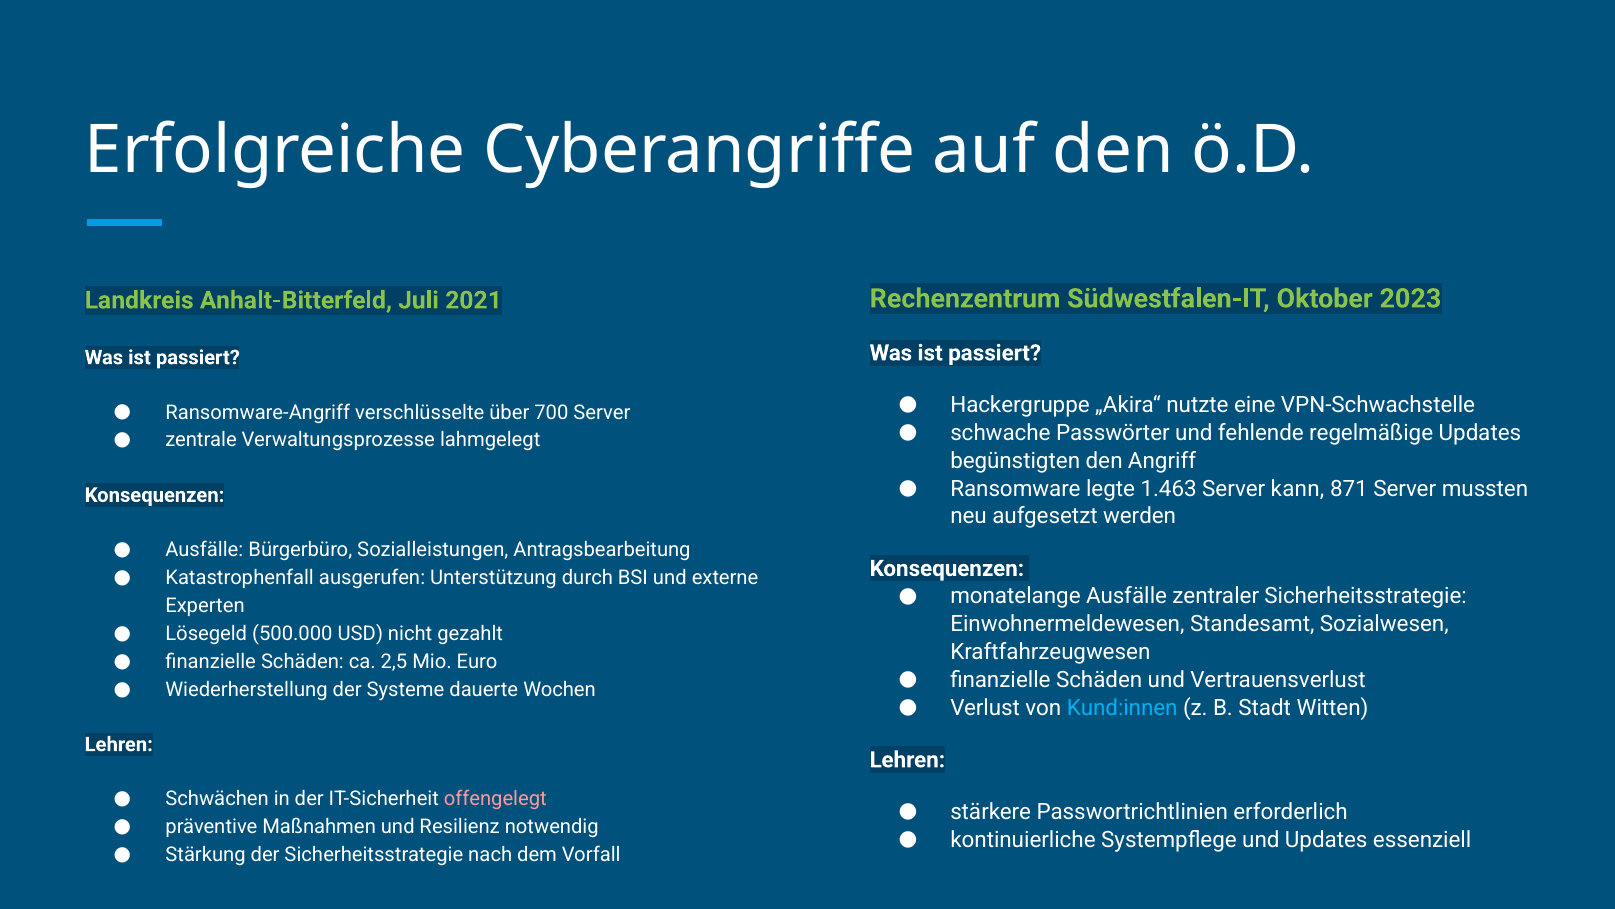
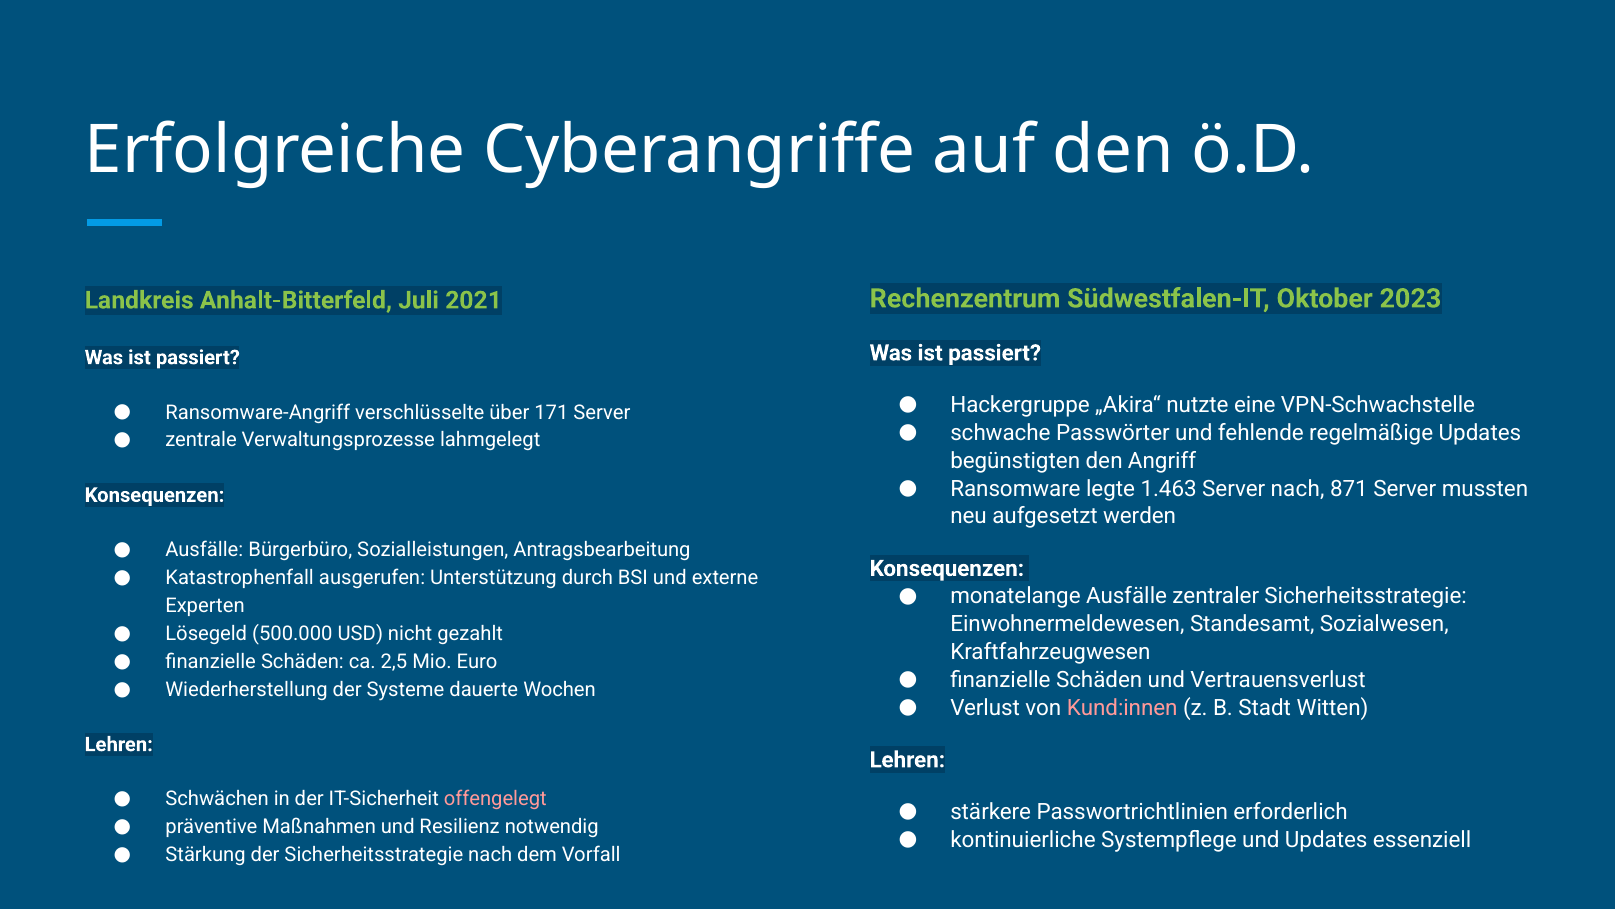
700: 700 -> 171 (551, 412)
Server kann: kann -> nach (1298, 488)
Kund:innen colour: light blue -> pink (1122, 707)
